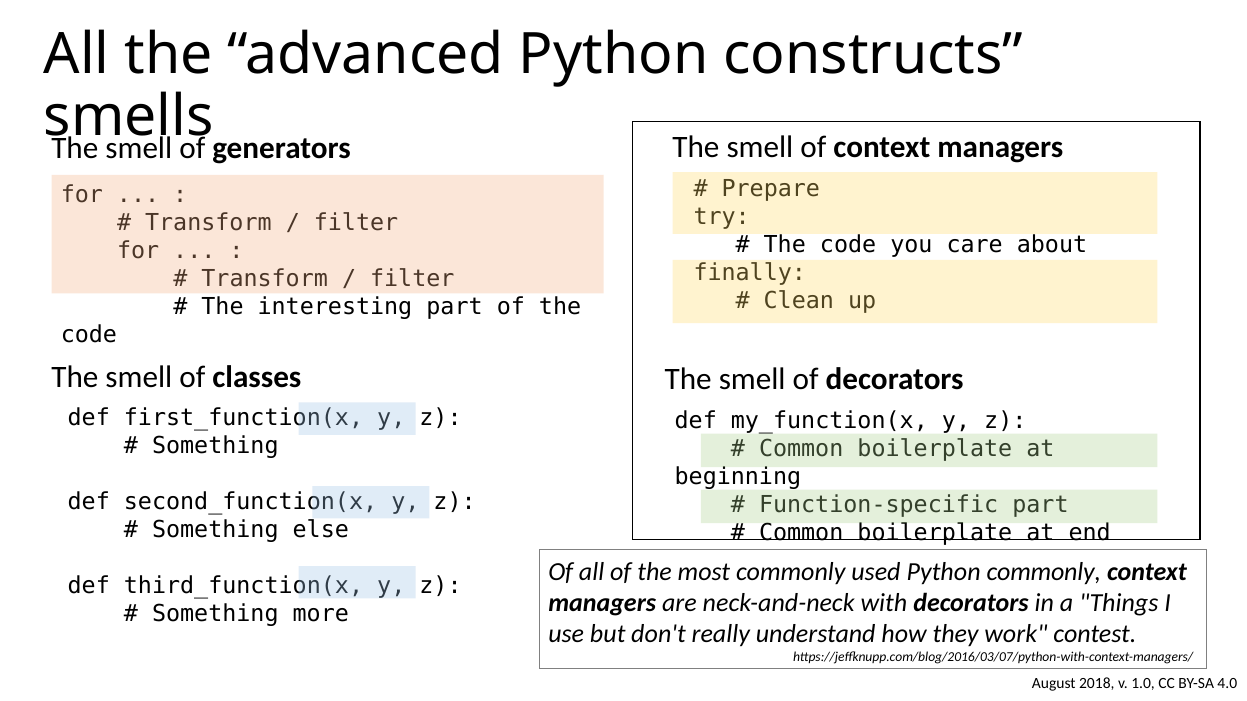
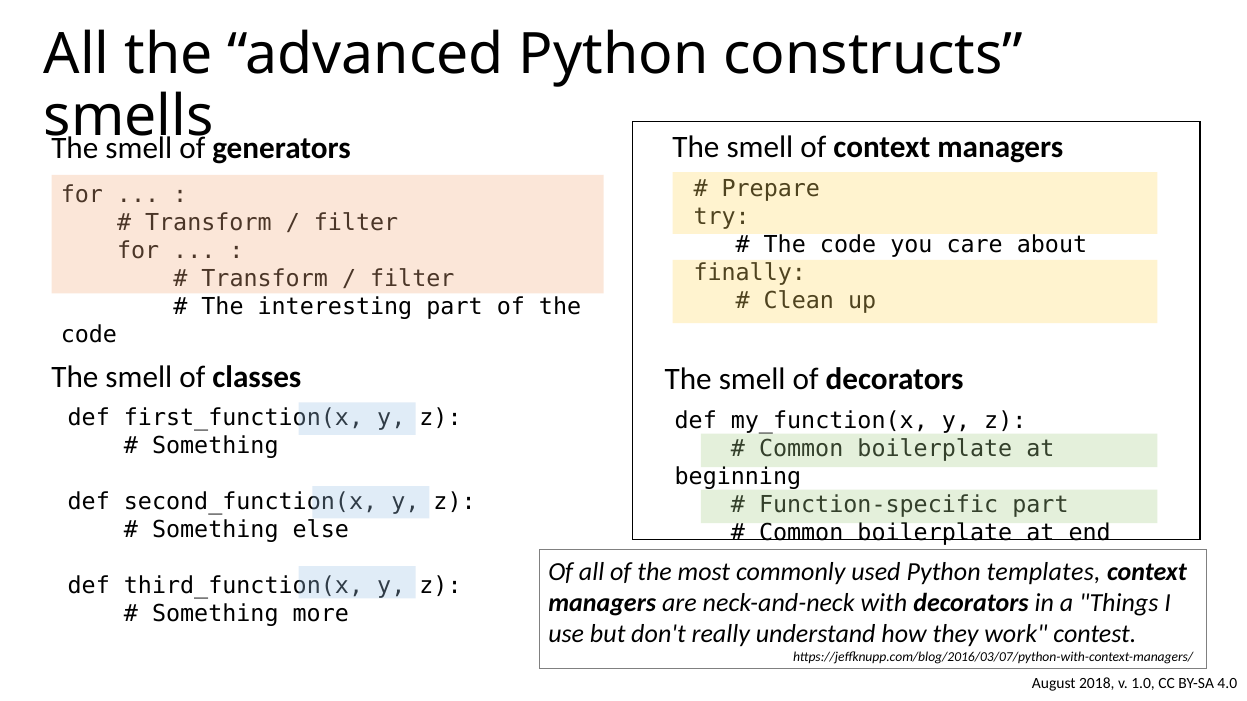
Python commonly: commonly -> templates (1044, 572)
